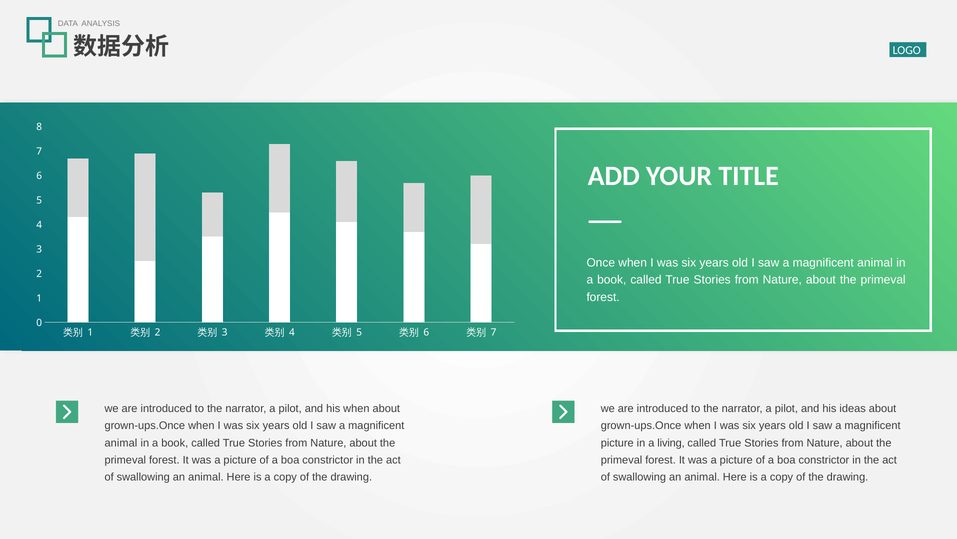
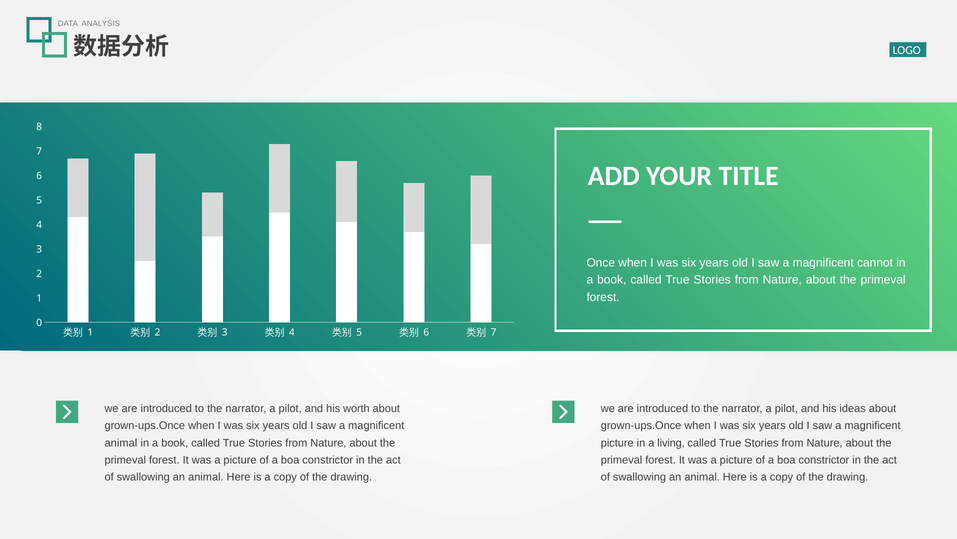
animal: animal -> cannot (875, 262)
his when: when -> worth (356, 408)
